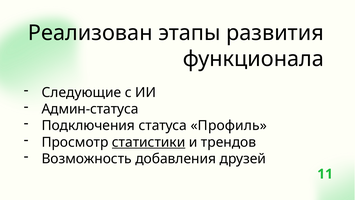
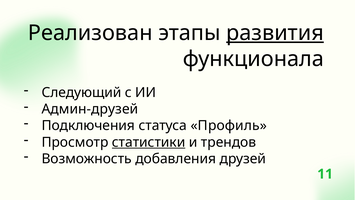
развития underline: none -> present (275, 33)
Следующие: Следующие -> Следующий (81, 92)
Админ-статуса: Админ-статуса -> Админ-друзей (90, 109)
